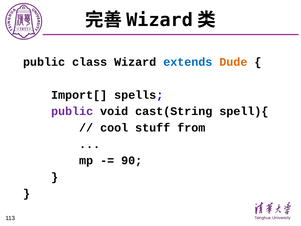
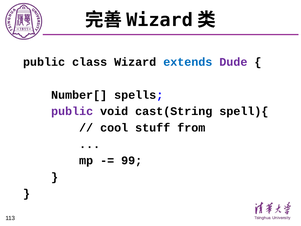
Dude colour: orange -> purple (233, 62)
Import[: Import[ -> Number[ (79, 95)
90: 90 -> 99 (132, 160)
